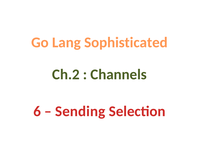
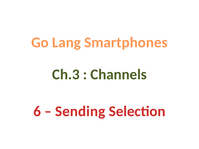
Sophisticated: Sophisticated -> Smartphones (126, 43)
Ch.2: Ch.2 -> Ch.3 (66, 75)
